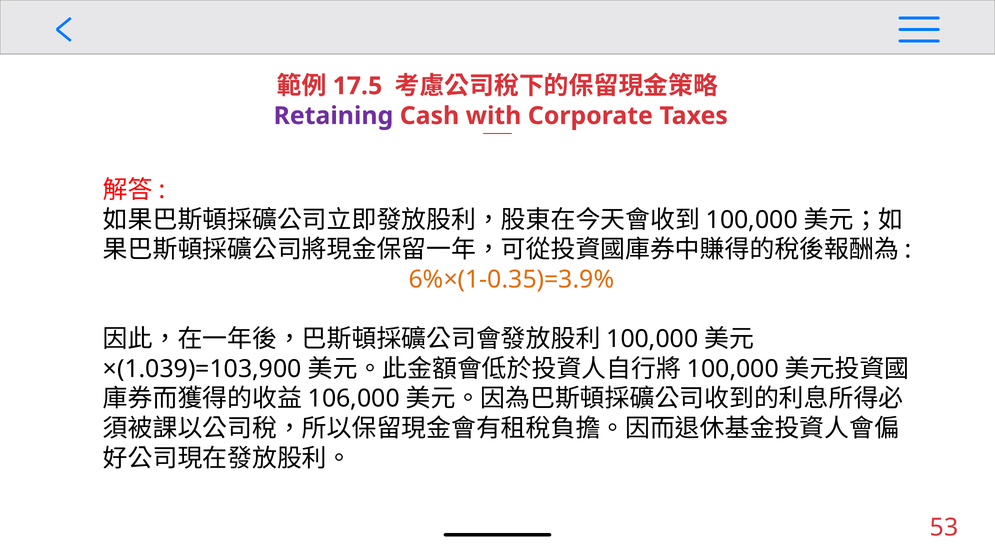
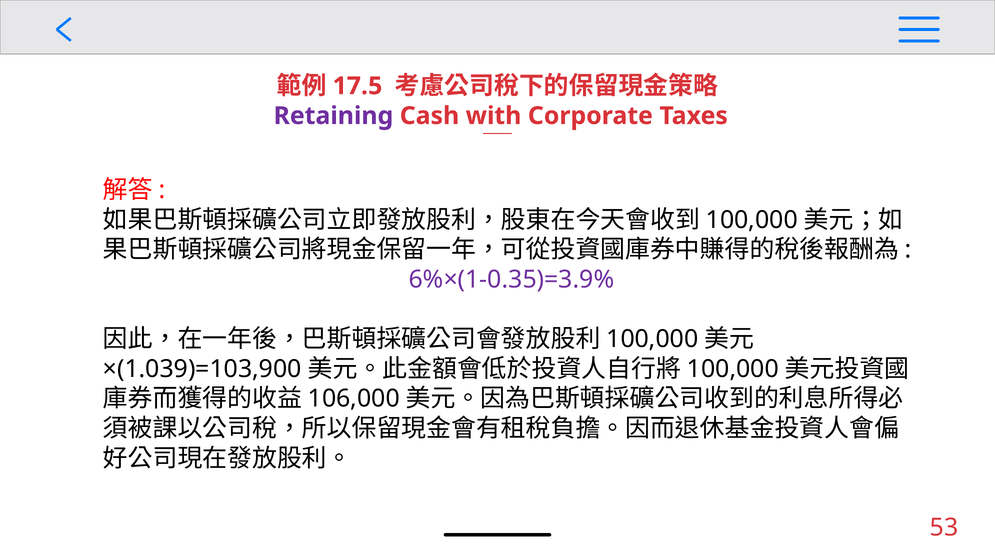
6%×(1-0.35)=3.9% colour: orange -> purple (511, 280)
